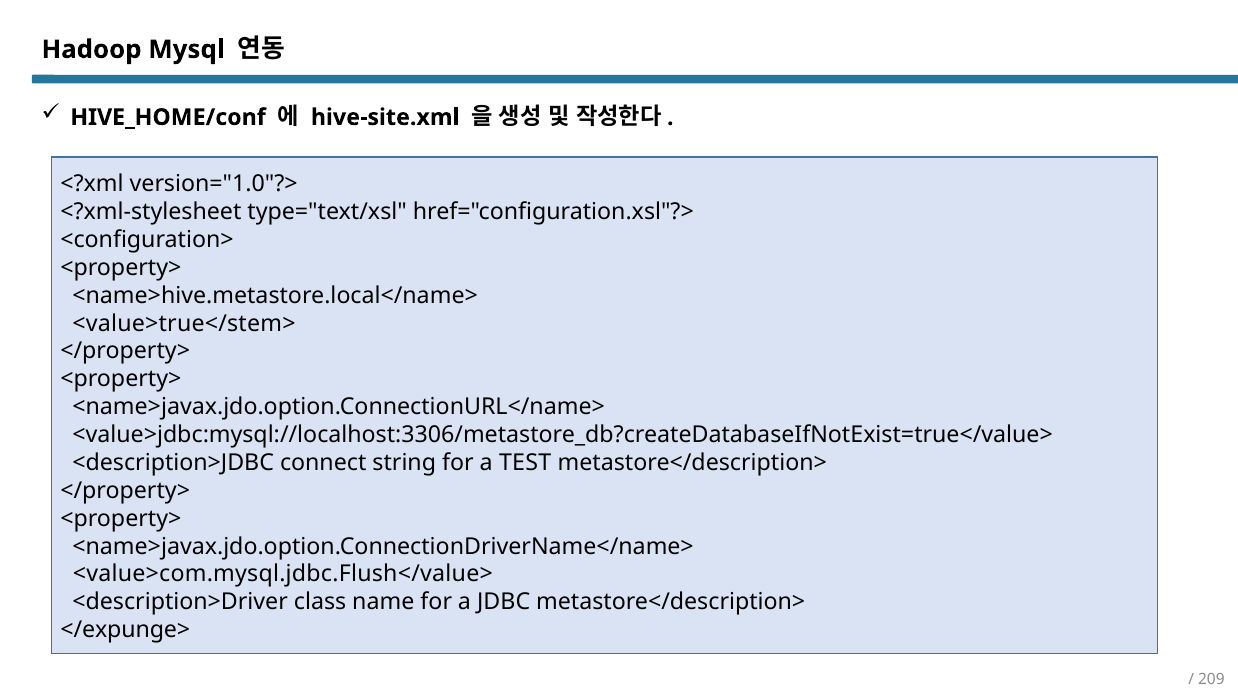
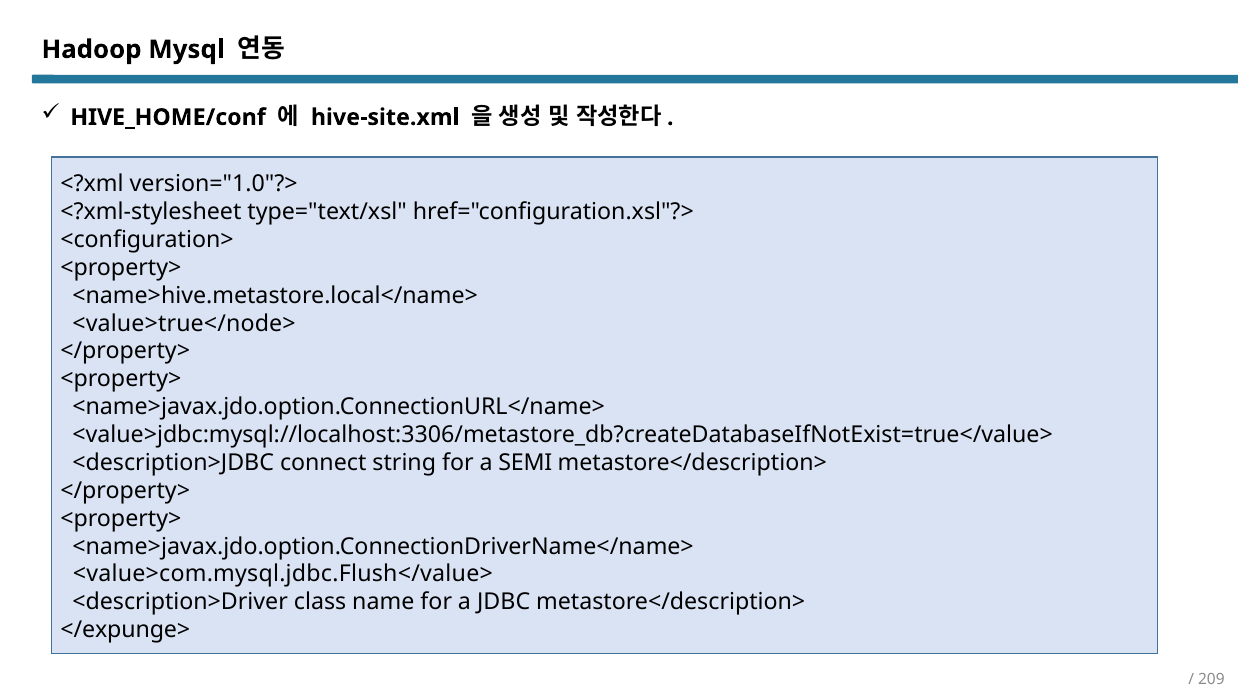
<value>true</stem>: <value>true</stem> -> <value>true</node> (184, 323)
TEST: TEST -> SEMI (525, 462)
